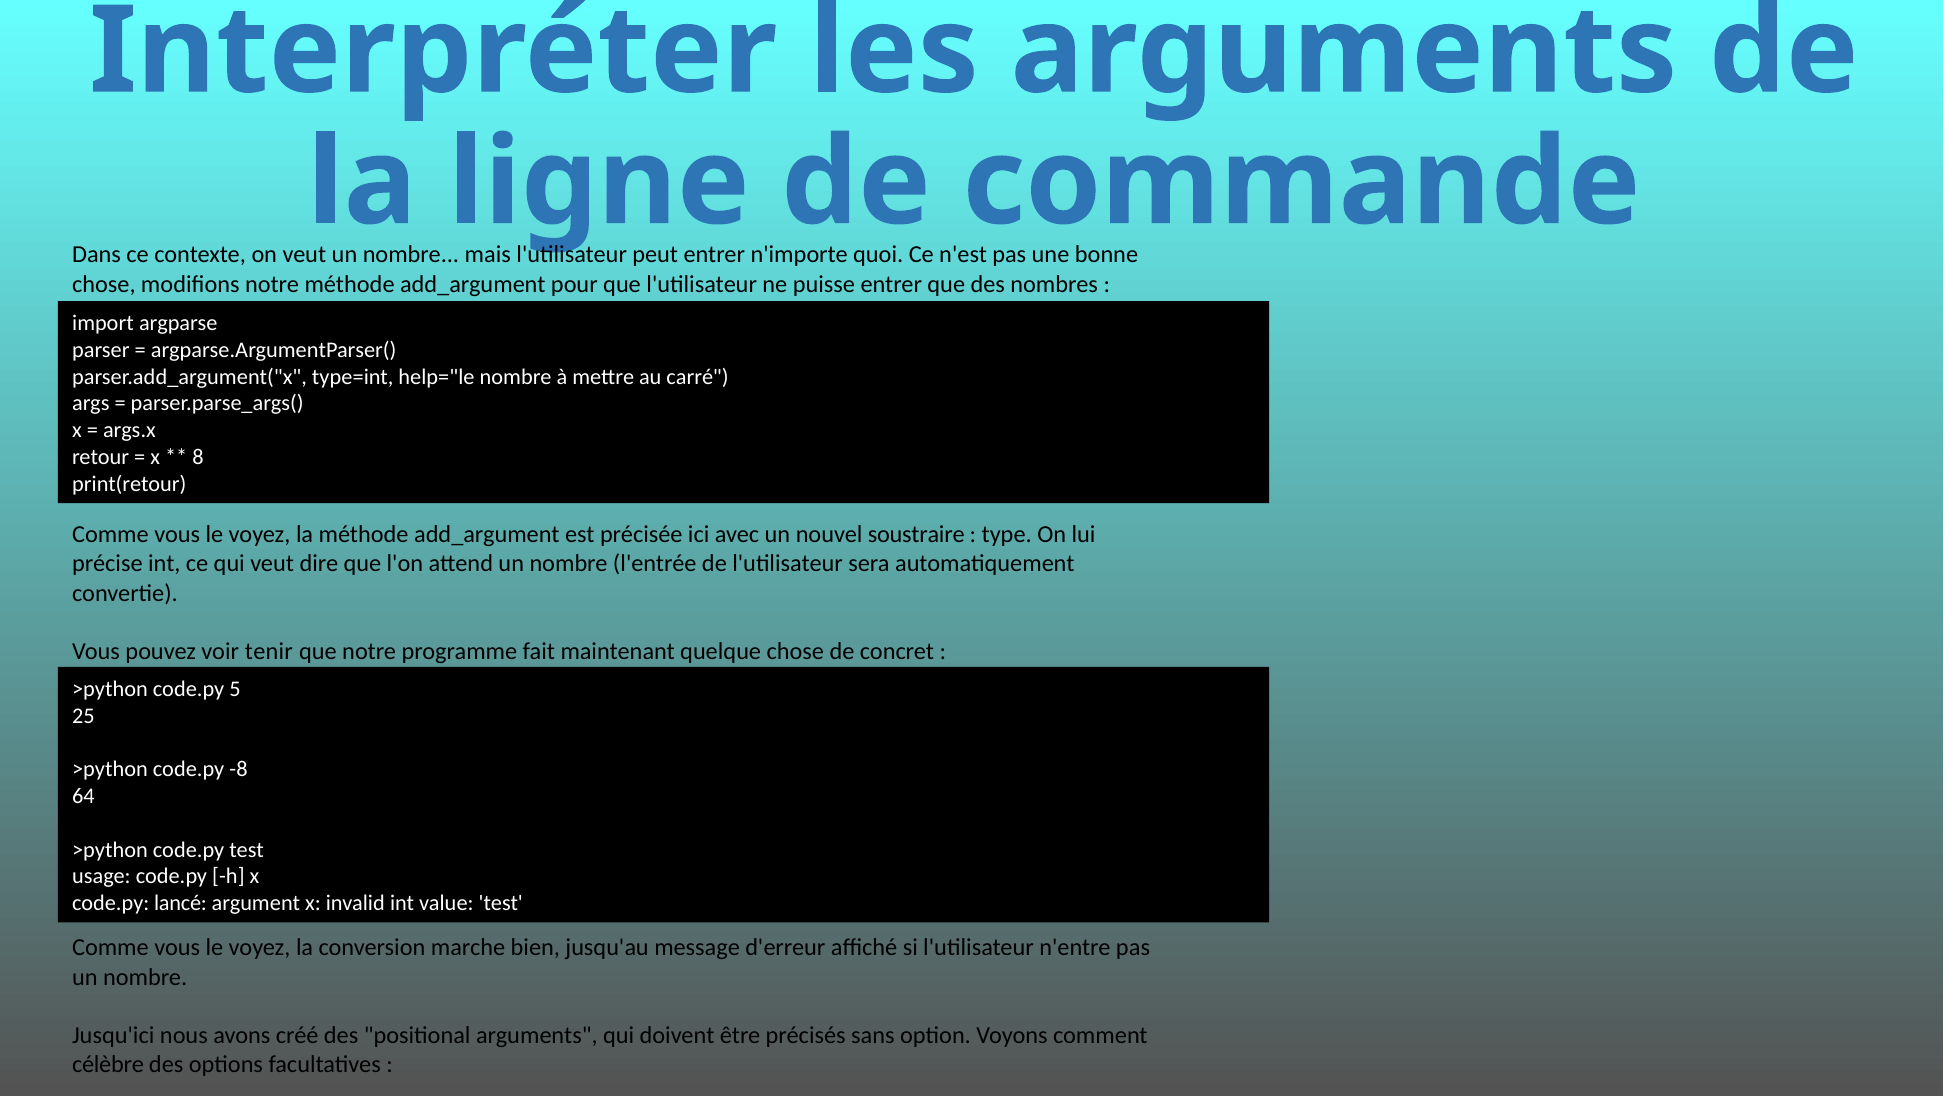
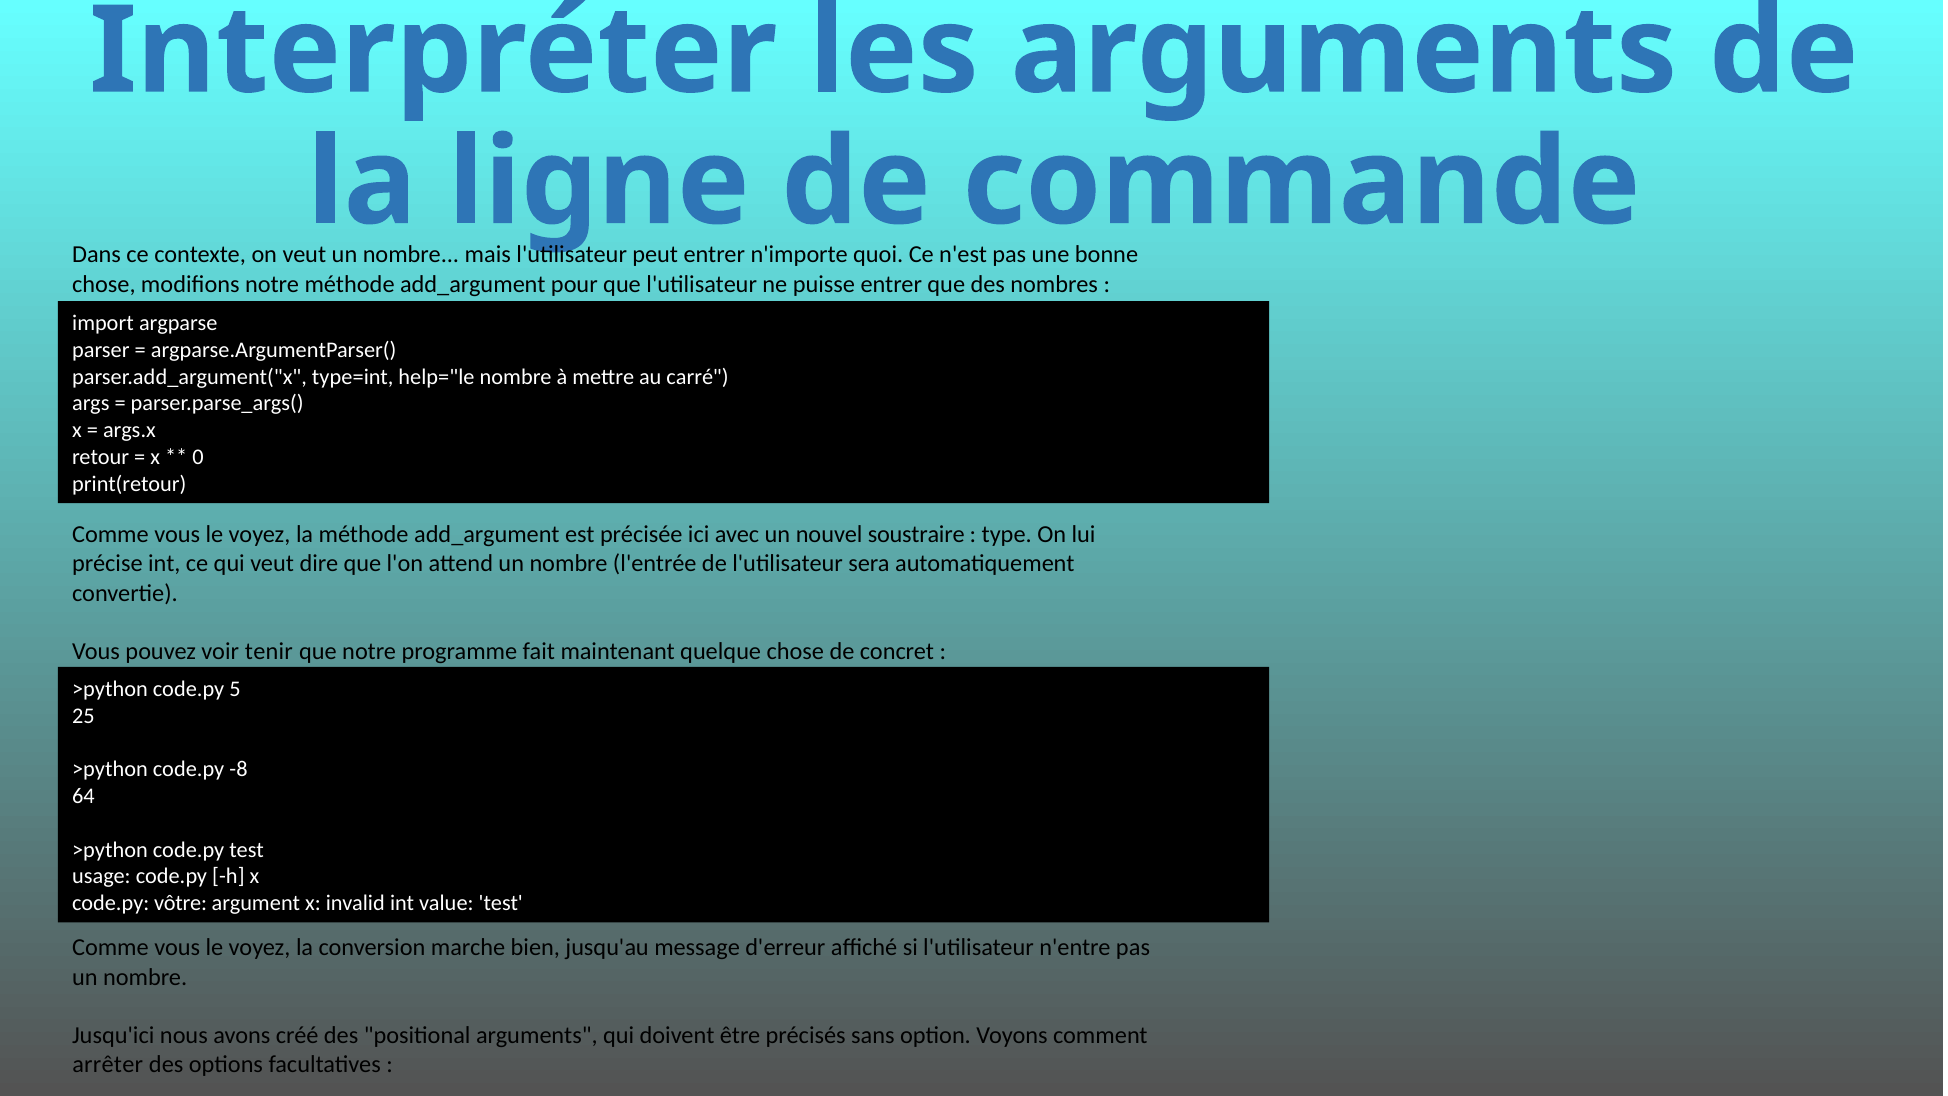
8: 8 -> 0 (198, 457)
lancé: lancé -> vôtre (181, 903)
célèbre: célèbre -> arrêter (108, 1065)
